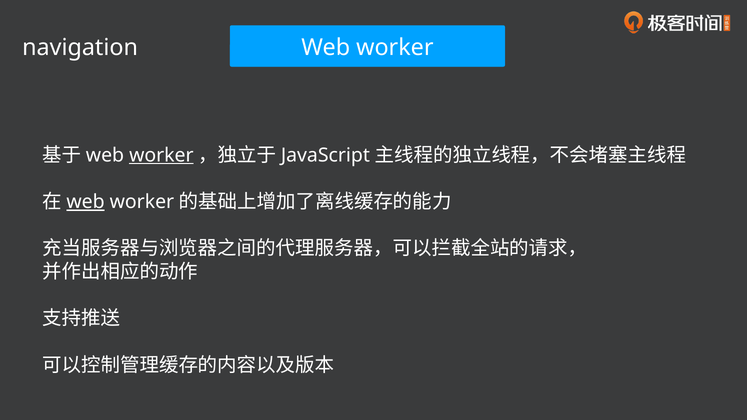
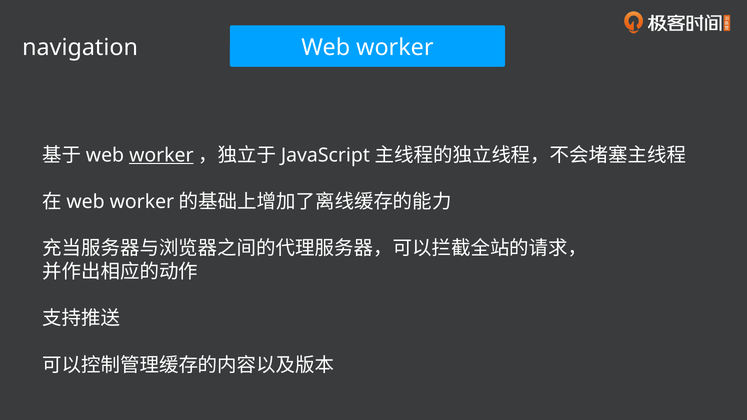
web underline: present -> none (85, 202)
